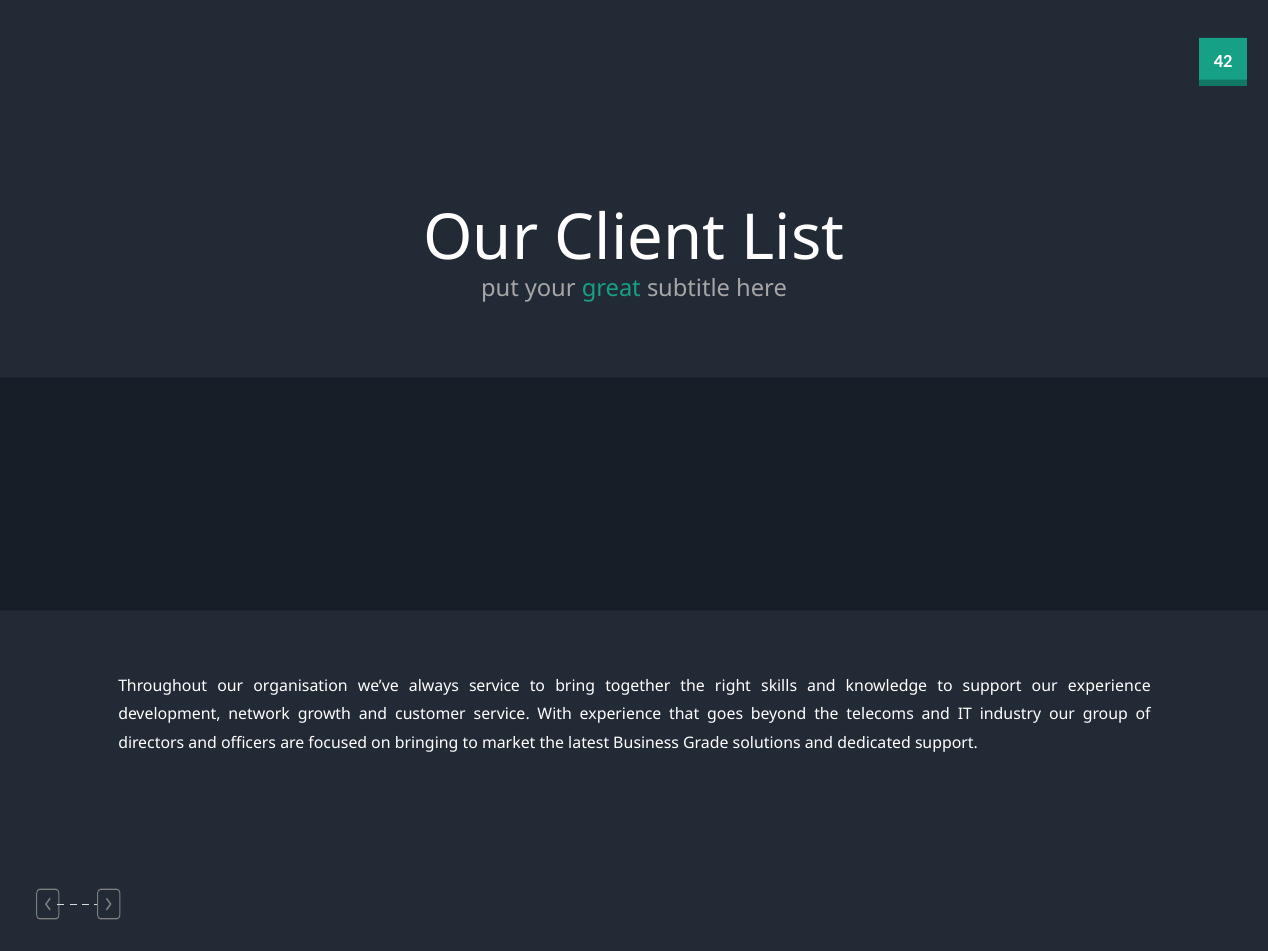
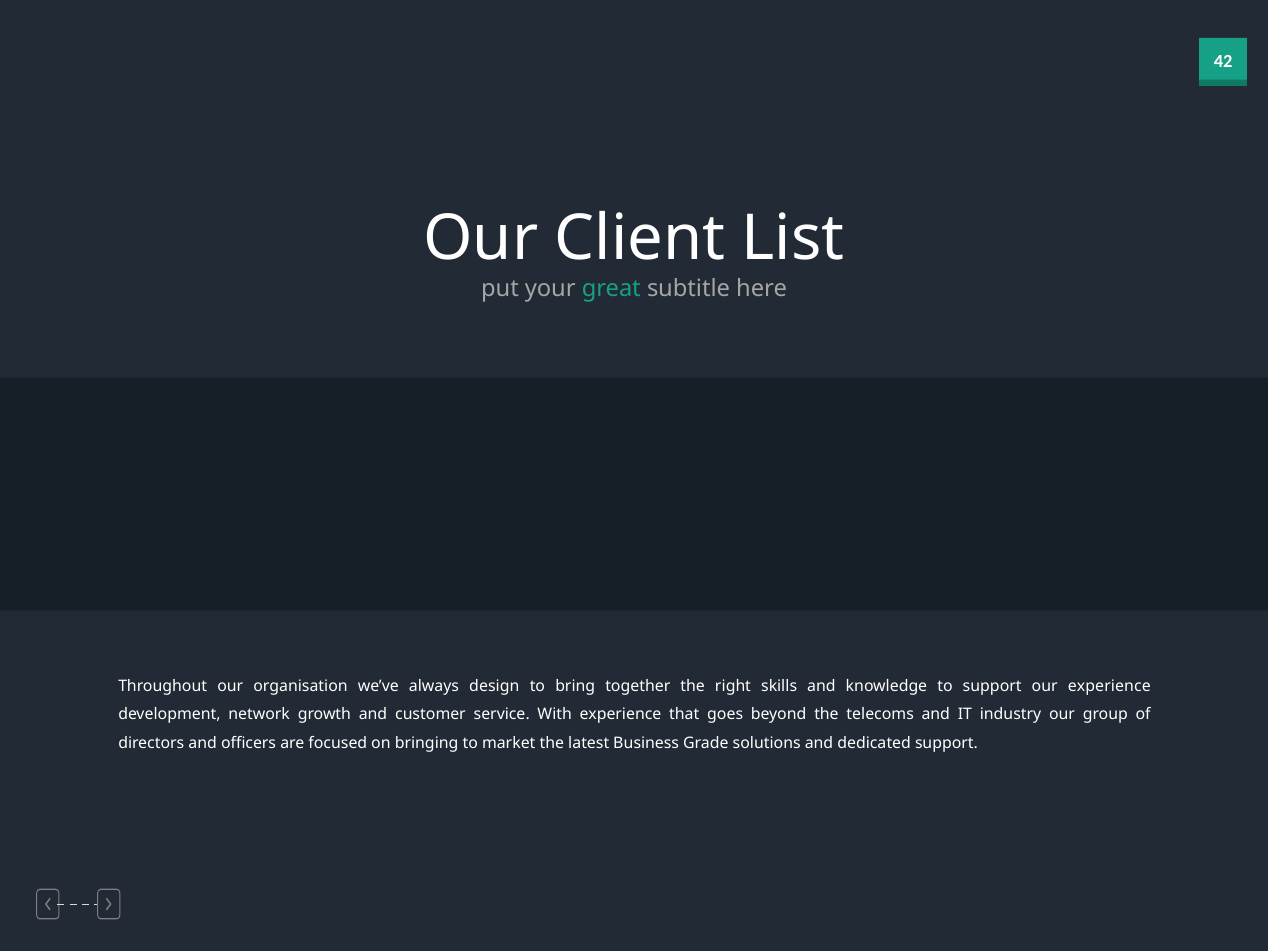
always service: service -> design (494, 686)
